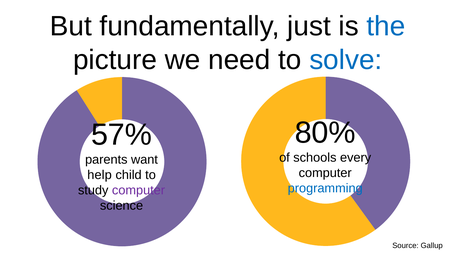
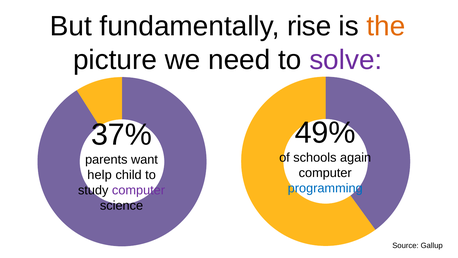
just: just -> rise (309, 26)
the colour: blue -> orange (386, 26)
solve colour: blue -> purple (346, 60)
80%: 80% -> 49% (325, 133)
57%: 57% -> 37% (122, 135)
every: every -> again (356, 157)
